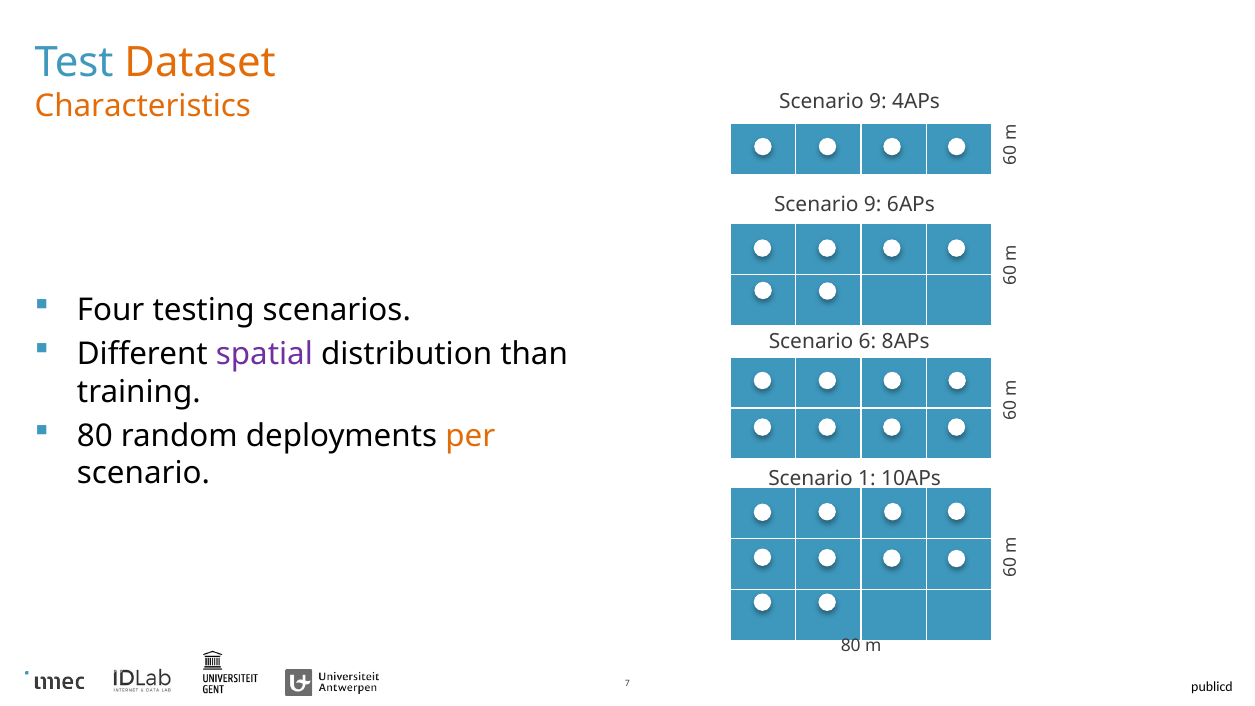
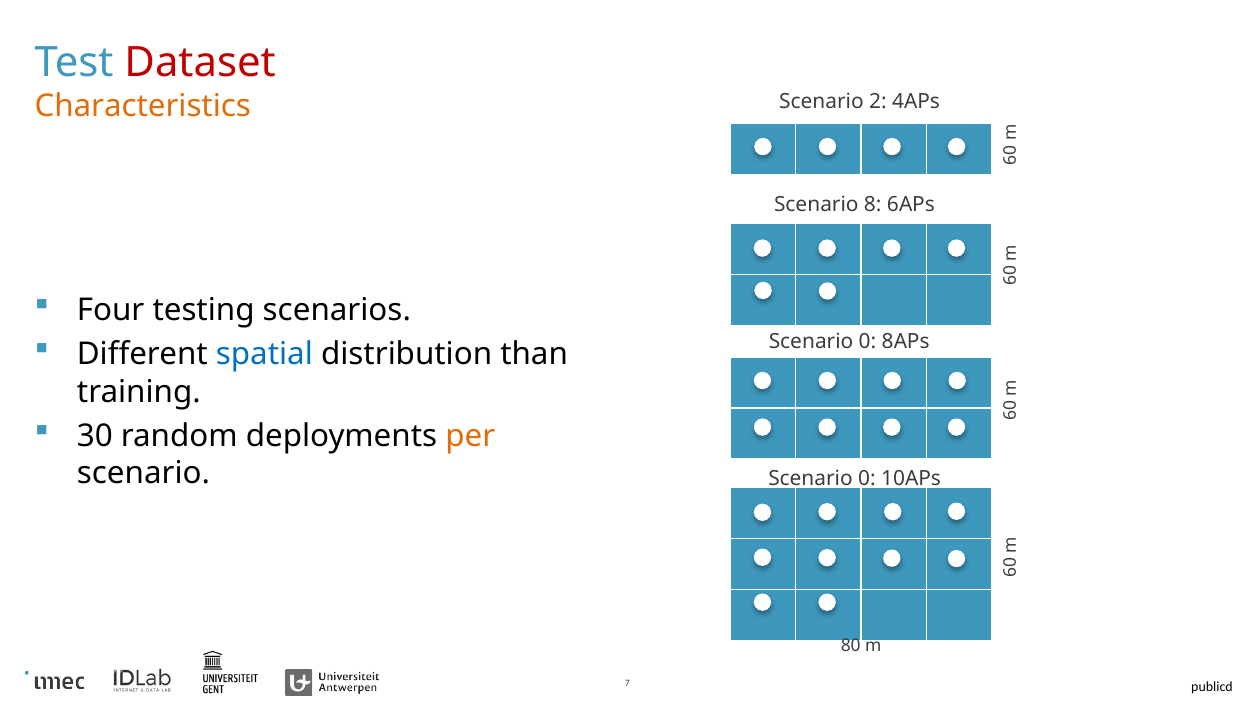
Dataset colour: orange -> red (200, 63)
9: 9 -> 2 (878, 101)
9: 9 -> 8 (873, 204)
6: 6 -> 0 (867, 342)
spatial colour: purple -> blue (264, 354)
80: 80 -> 30 (95, 436)
1: 1 -> 0 (867, 478)
